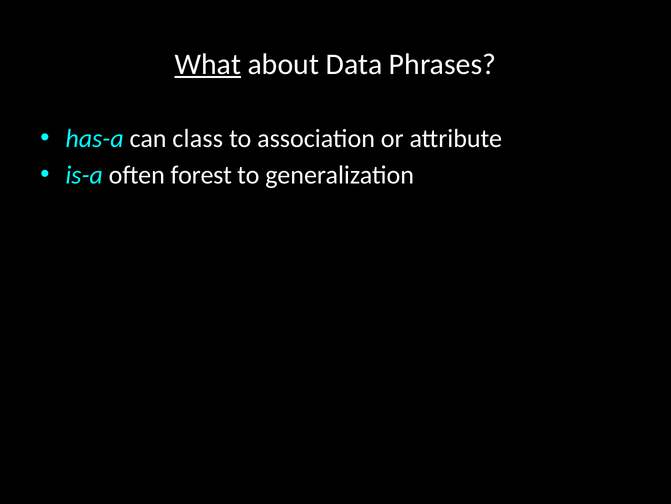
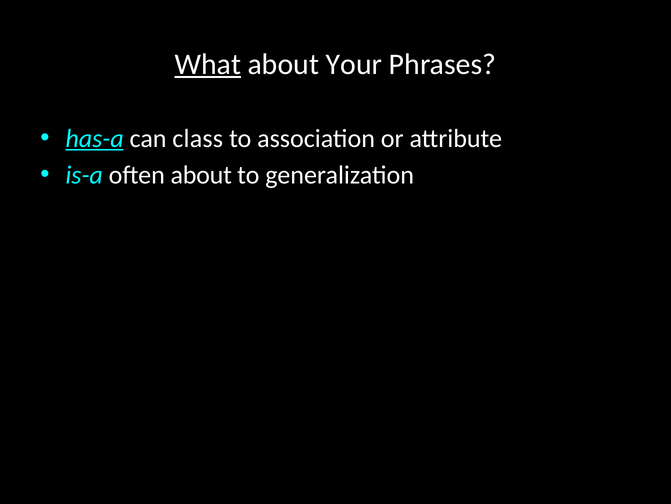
Data: Data -> Your (354, 64)
has-a underline: none -> present (95, 138)
often forest: forest -> about (201, 175)
